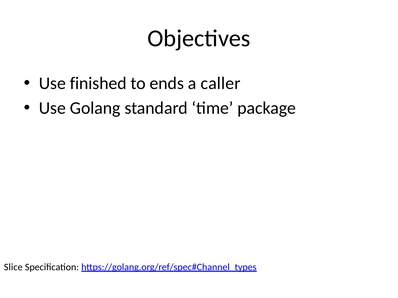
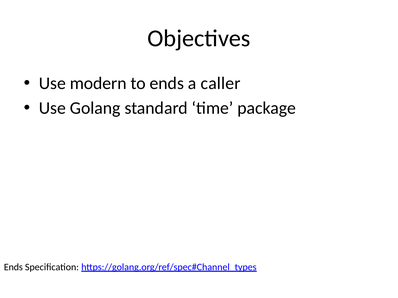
finished: finished -> modern (98, 84)
Slice: Slice -> Ends (13, 267)
